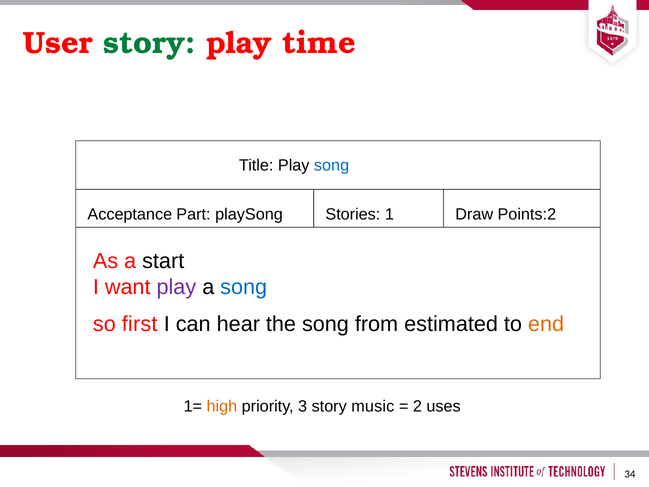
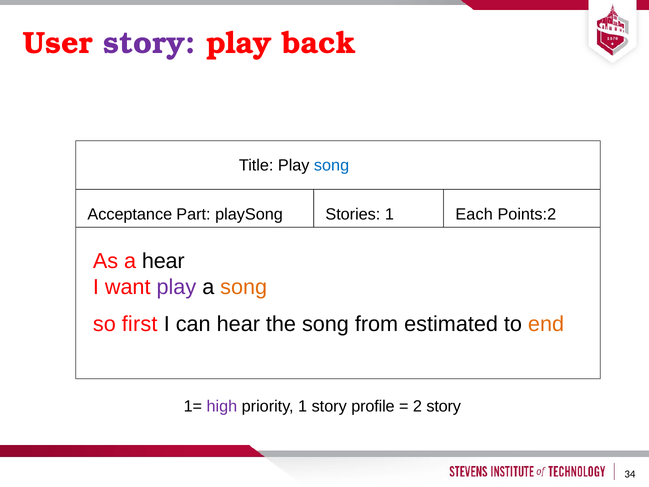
story colour: green -> purple (149, 43)
time: time -> back (319, 43)
Draw: Draw -> Each (474, 214)
a start: start -> hear (163, 261)
song colour: blue -> orange (244, 287)
high colour: orange -> purple (222, 406)
priority 3: 3 -> 1 (303, 406)
music: music -> profile (373, 406)
2 uses: uses -> story (444, 406)
